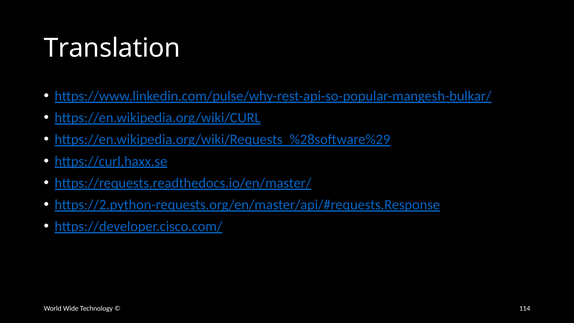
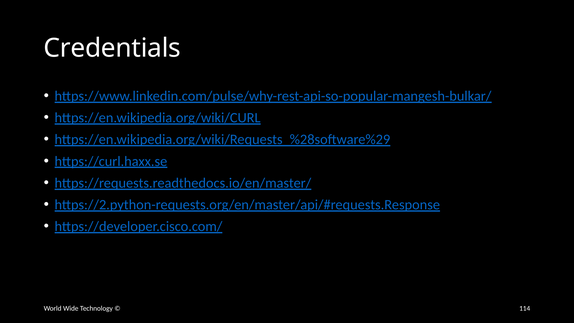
Translation: Translation -> Credentials (112, 48)
